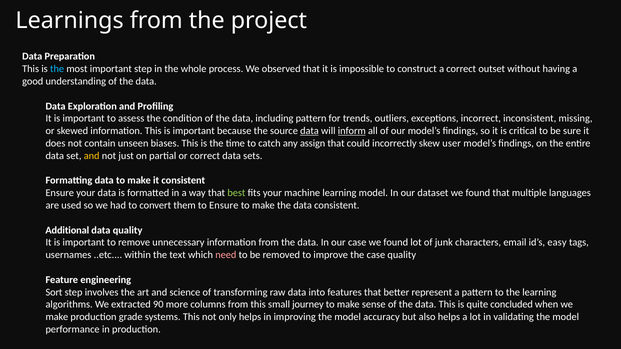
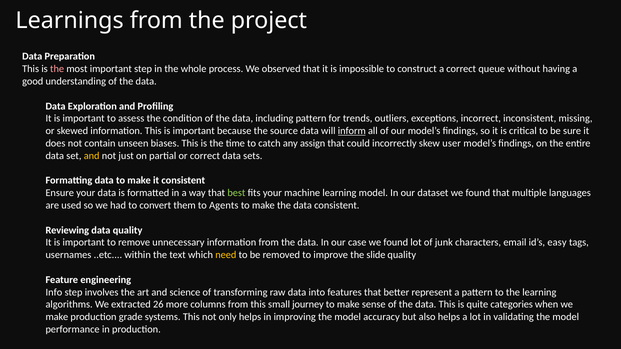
the colour: light blue -> pink (57, 69)
outset: outset -> queue (492, 69)
data underline: present -> none (310, 131)
to Ensure: Ensure -> Agents (224, 206)
Additional: Additional -> Reviewing (67, 230)
need colour: pink -> yellow (226, 255)
the case: case -> slide (376, 255)
Sort: Sort -> Info (54, 292)
90: 90 -> 26 (158, 305)
concluded: concluded -> categories (512, 305)
